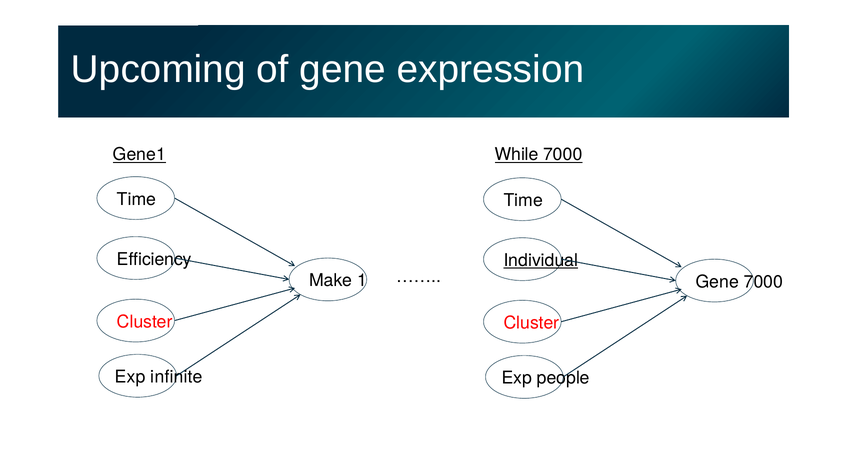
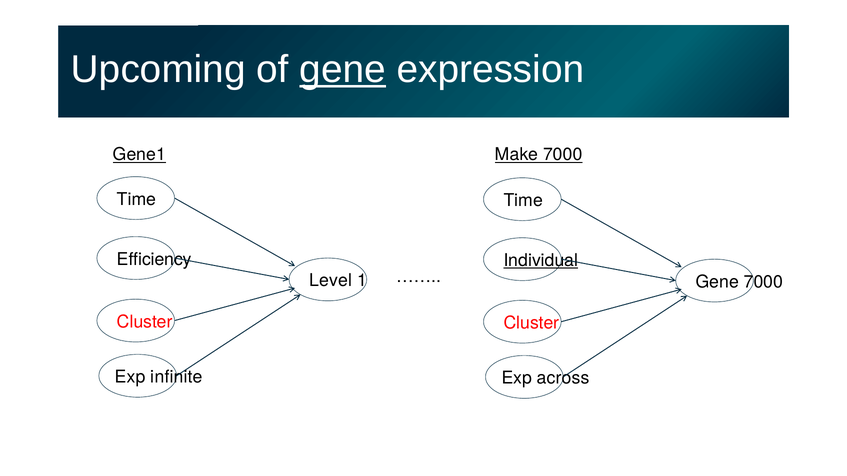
gene underline: none -> present (343, 70)
While: While -> Make (517, 155)
Make: Make -> Level (331, 281)
people: people -> across (563, 378)
